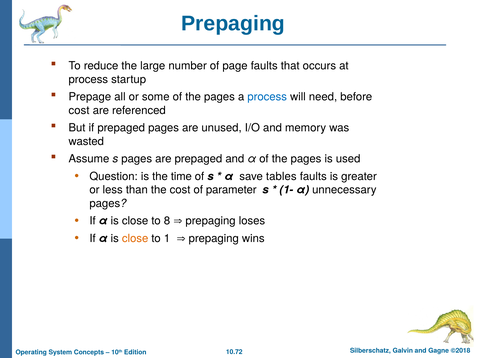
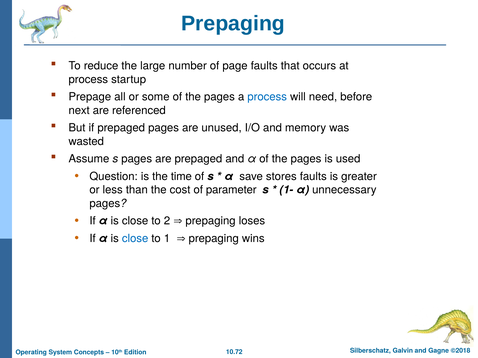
cost: cost -> next (79, 111)
tables: tables -> stores (281, 177)
8: 8 -> 2 (167, 221)
close colour: orange -> blue (135, 239)
